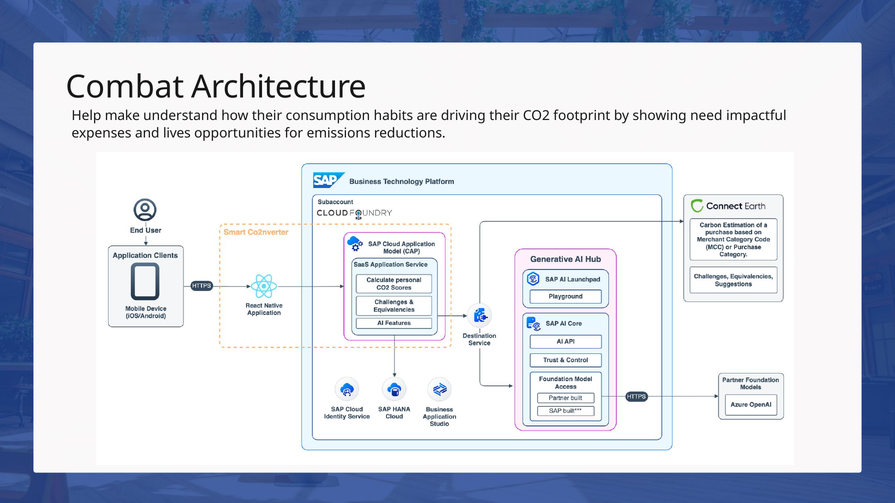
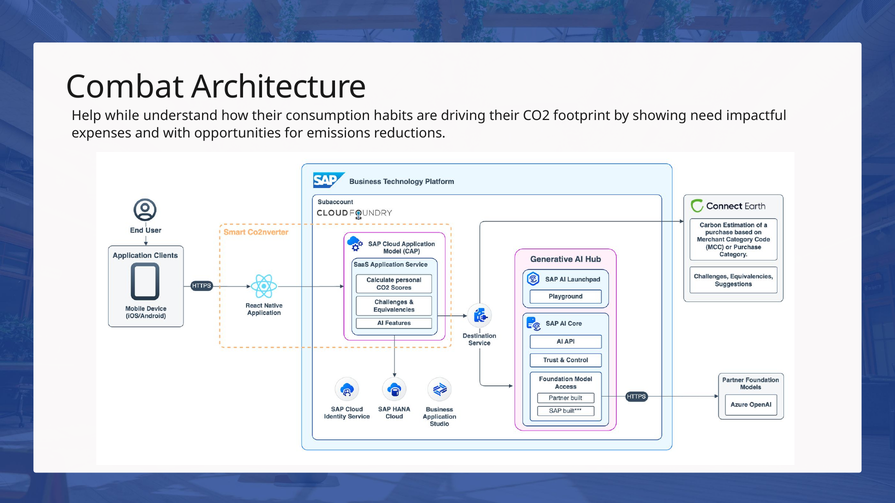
make: make -> while (122, 116)
lives: lives -> with (177, 133)
